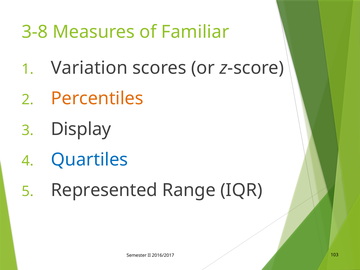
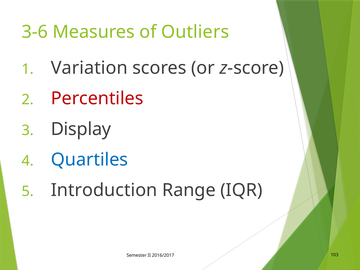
3-8: 3-8 -> 3-6 (35, 32)
Familiar: Familiar -> Outliers (195, 32)
Percentiles colour: orange -> red (97, 98)
Represented: Represented -> Introduction (104, 190)
